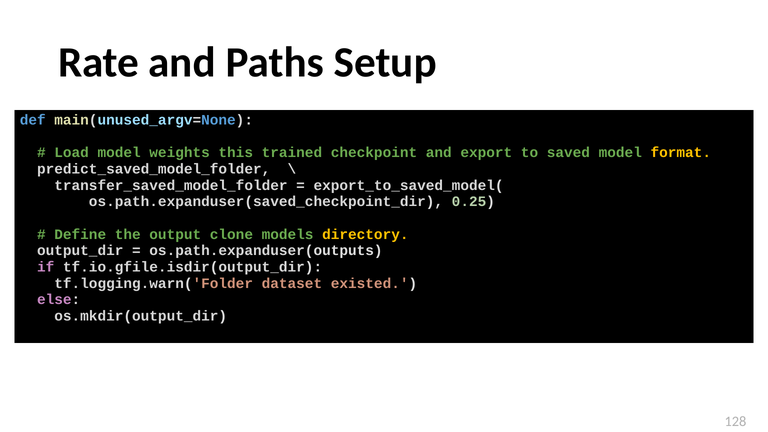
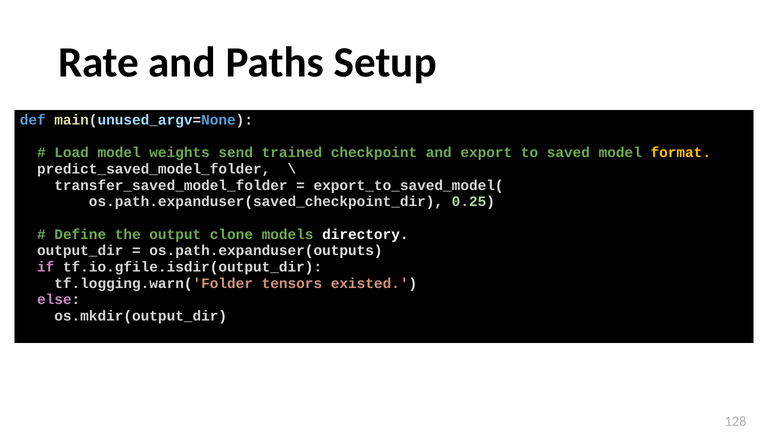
this: this -> send (236, 153)
directory colour: yellow -> white (365, 234)
dataset: dataset -> tensors (292, 283)
